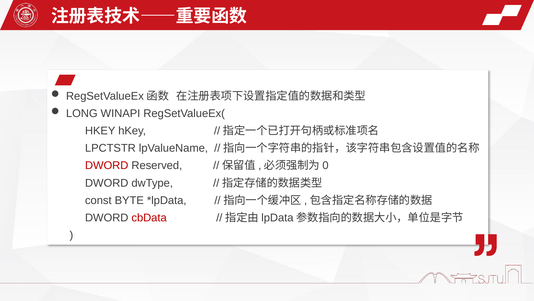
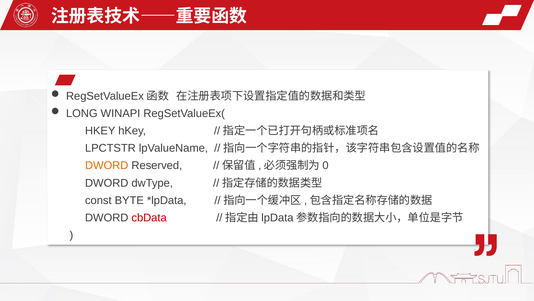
DWORD colour: red -> orange (107, 165)
